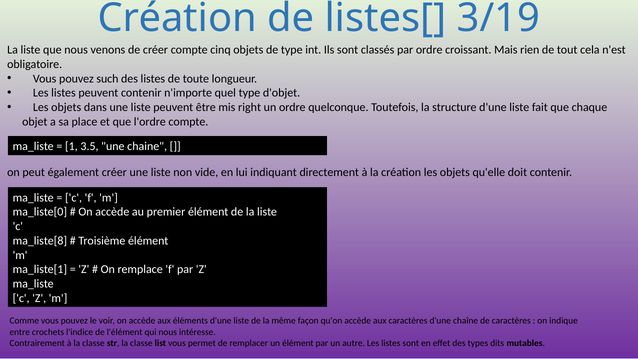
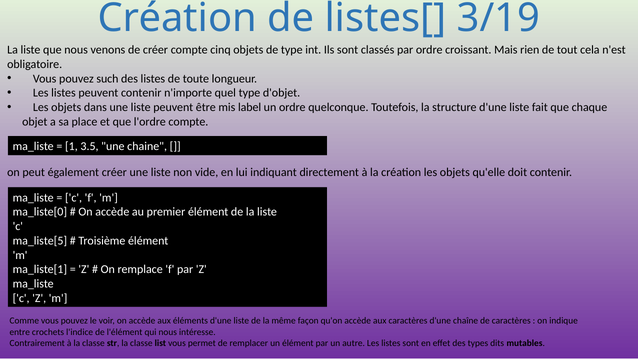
right: right -> label (250, 107)
ma_liste[8: ma_liste[8 -> ma_liste[5 (40, 241)
